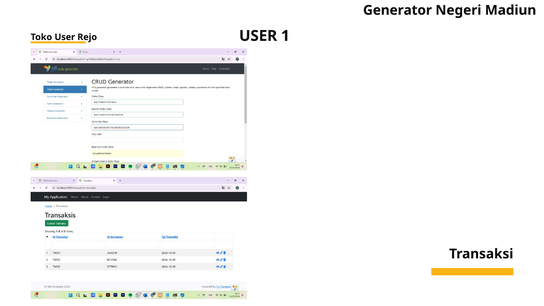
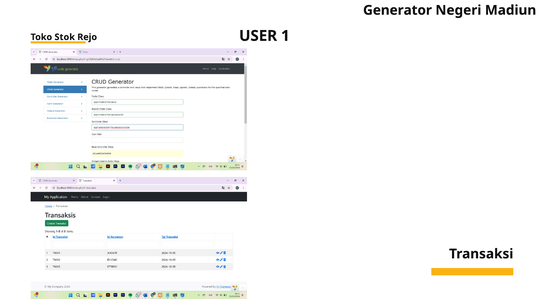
Toko User: User -> Stok (65, 37)
